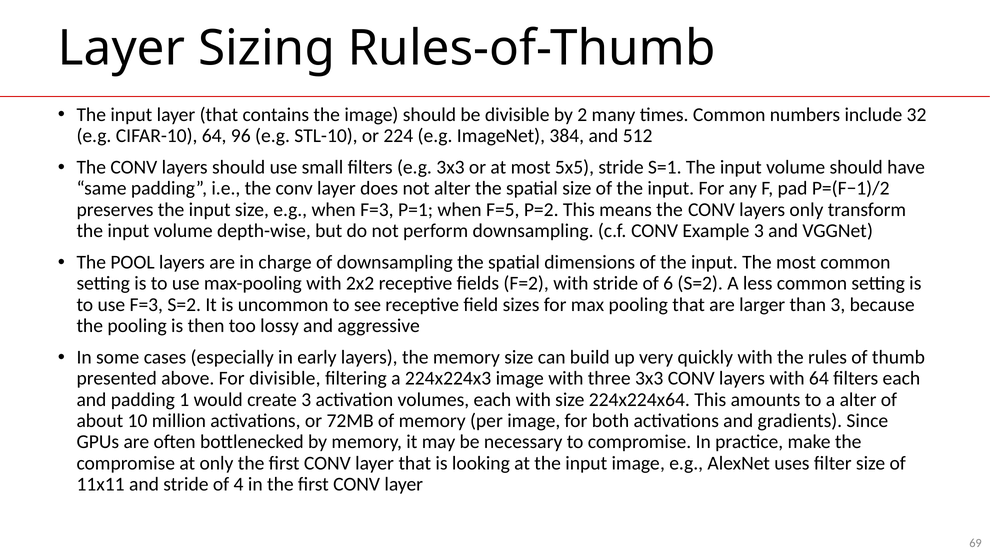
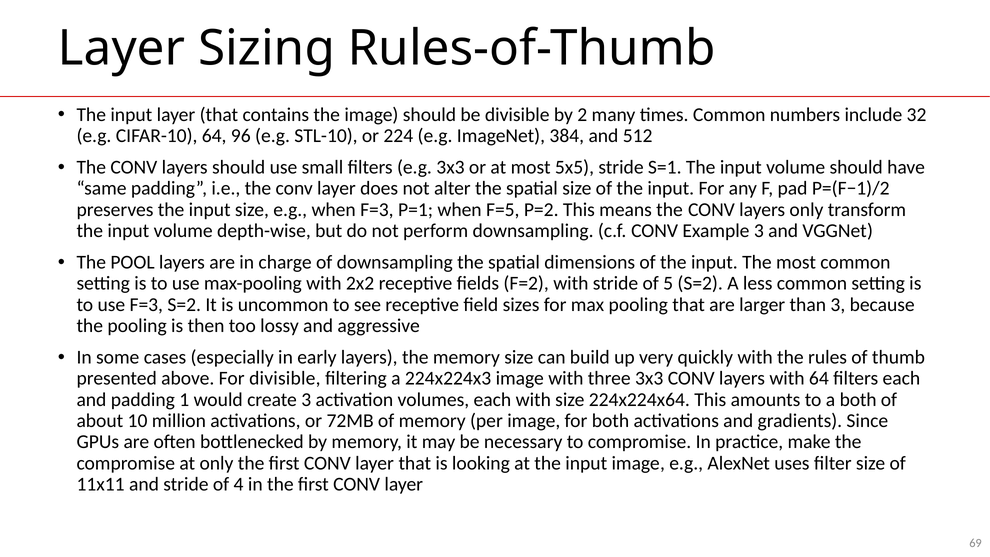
6: 6 -> 5 (668, 283)
a alter: alter -> both (858, 400)
